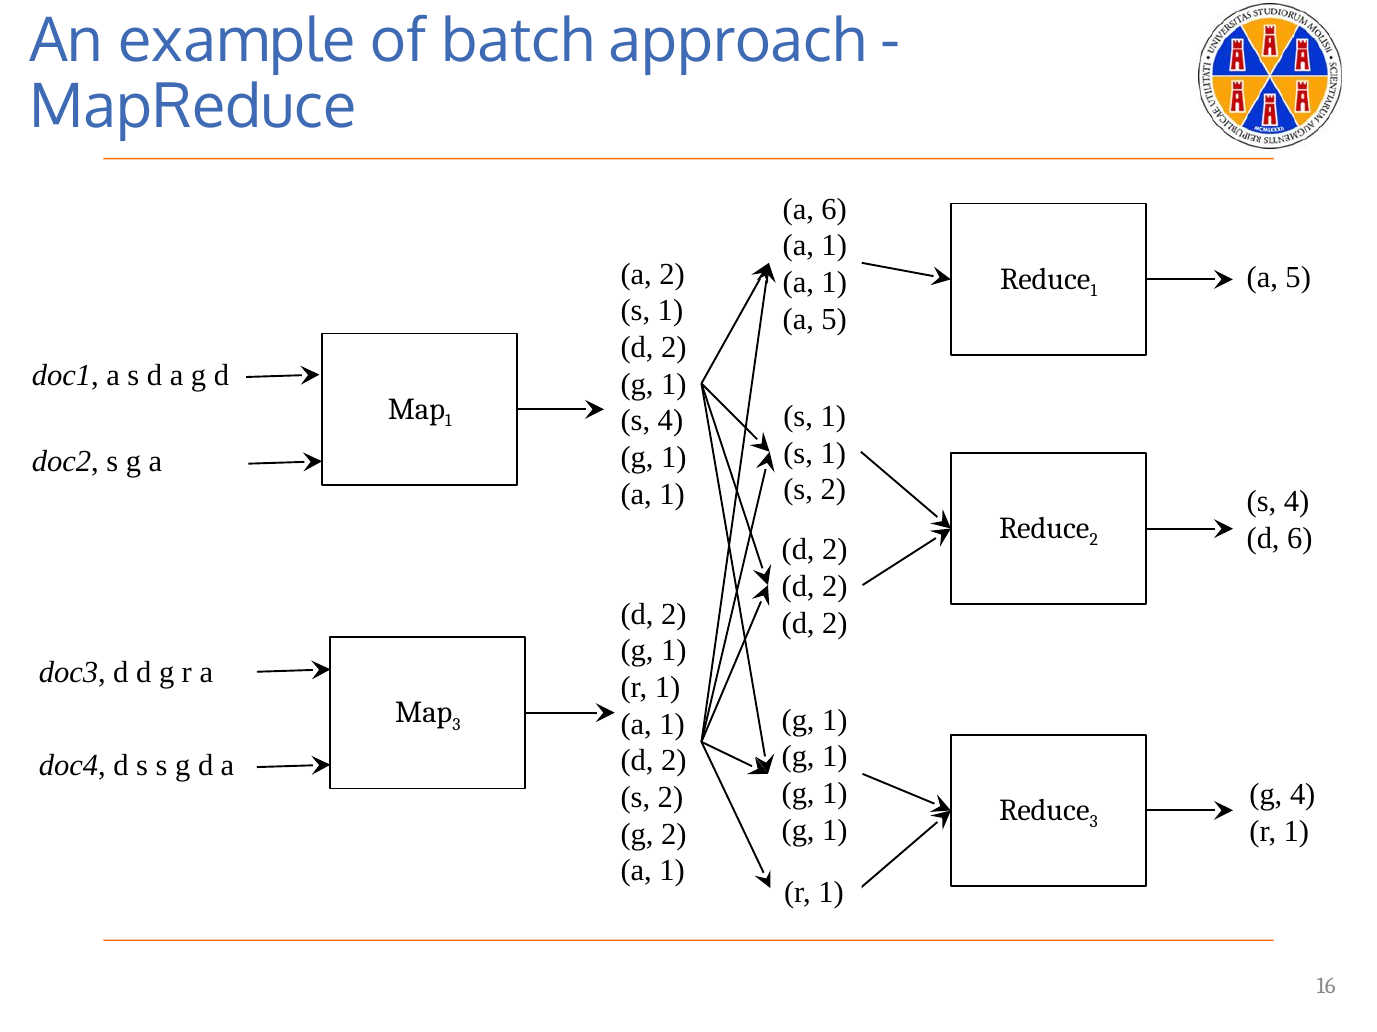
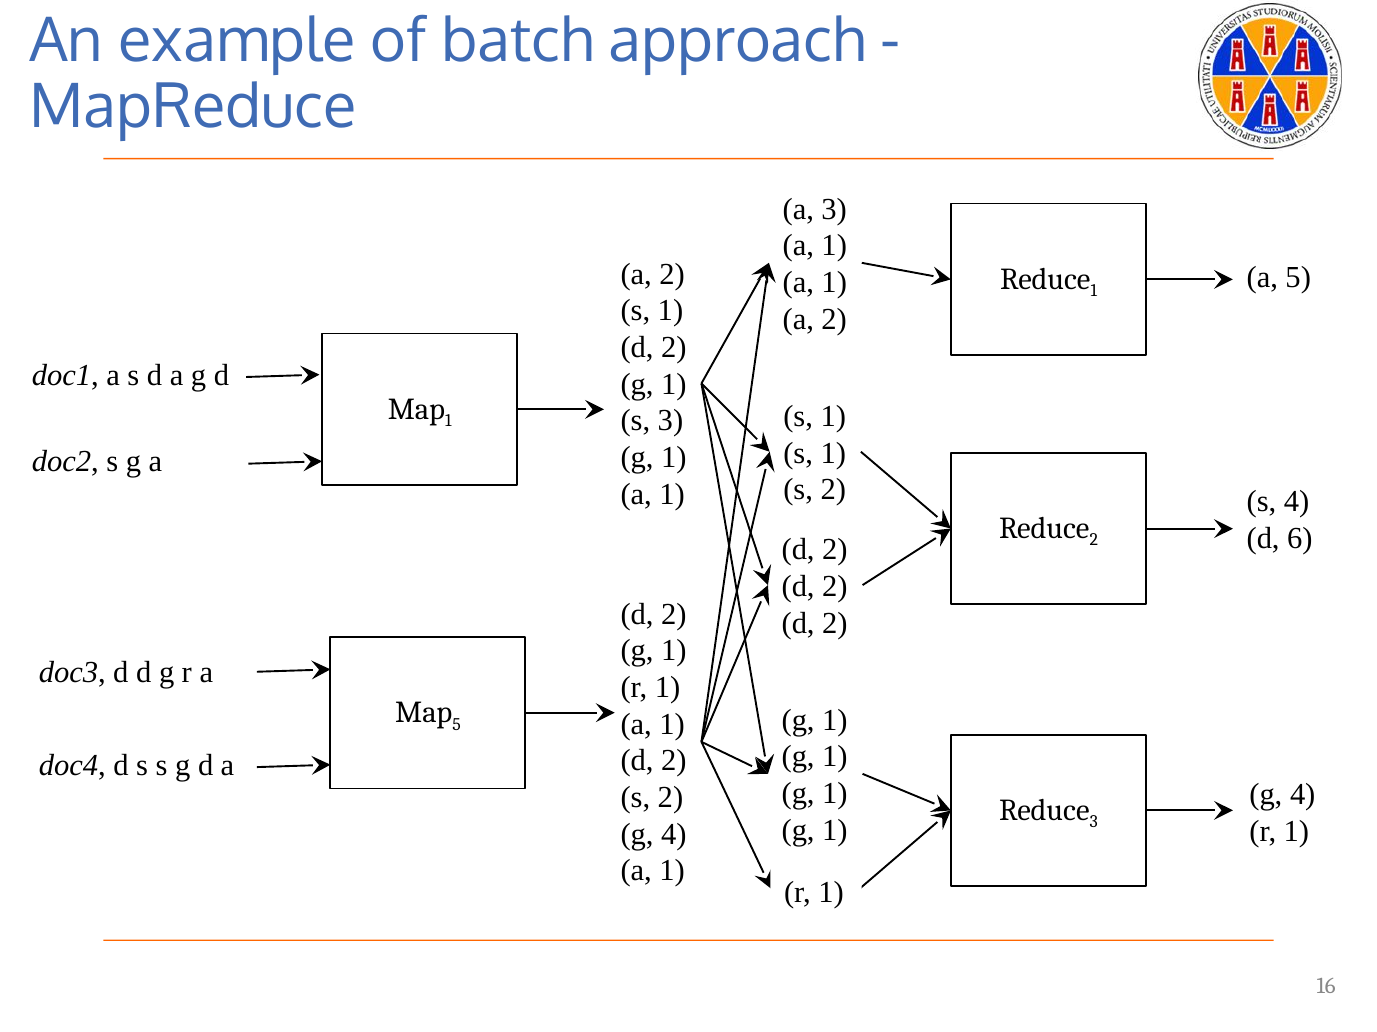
a 6: 6 -> 3 (834, 209)
5: 5 -> 2 (834, 319)
4: 4 -> 3 (670, 421)
3: 3 -> 5 (457, 725)
2: 2 -> 4 (674, 835)
